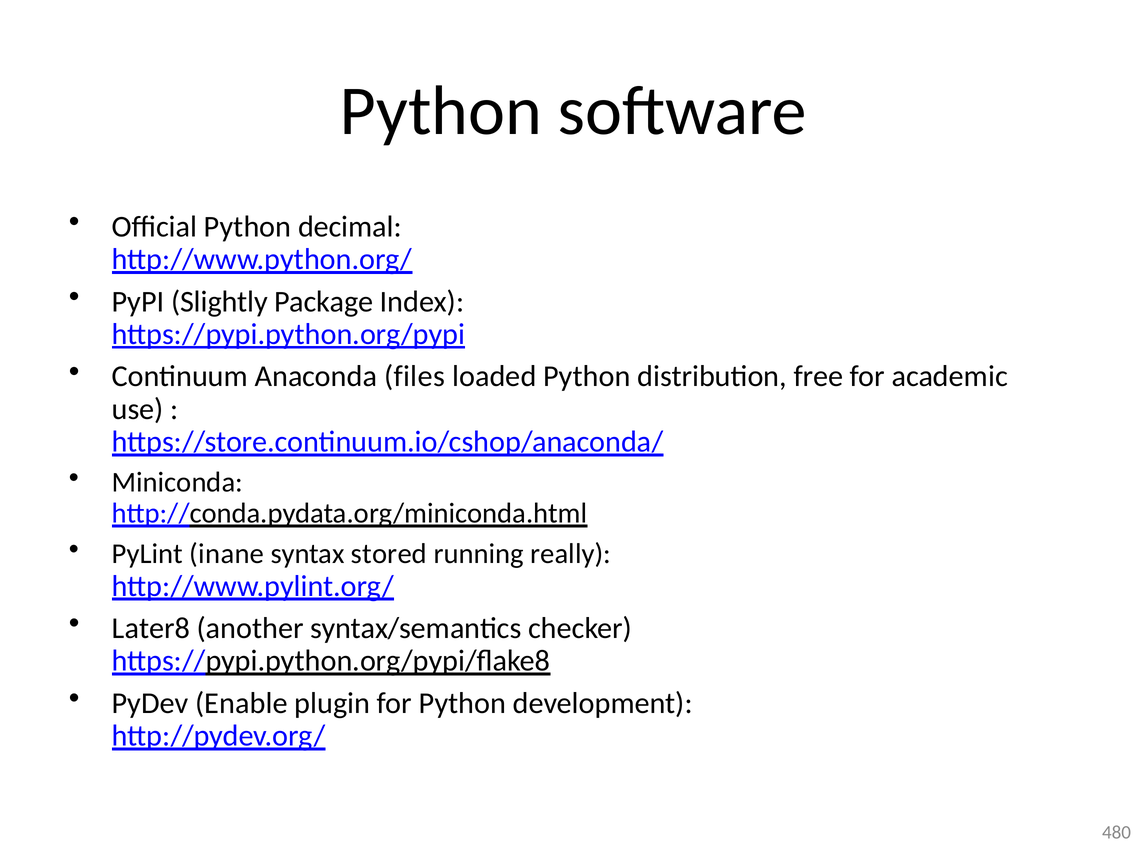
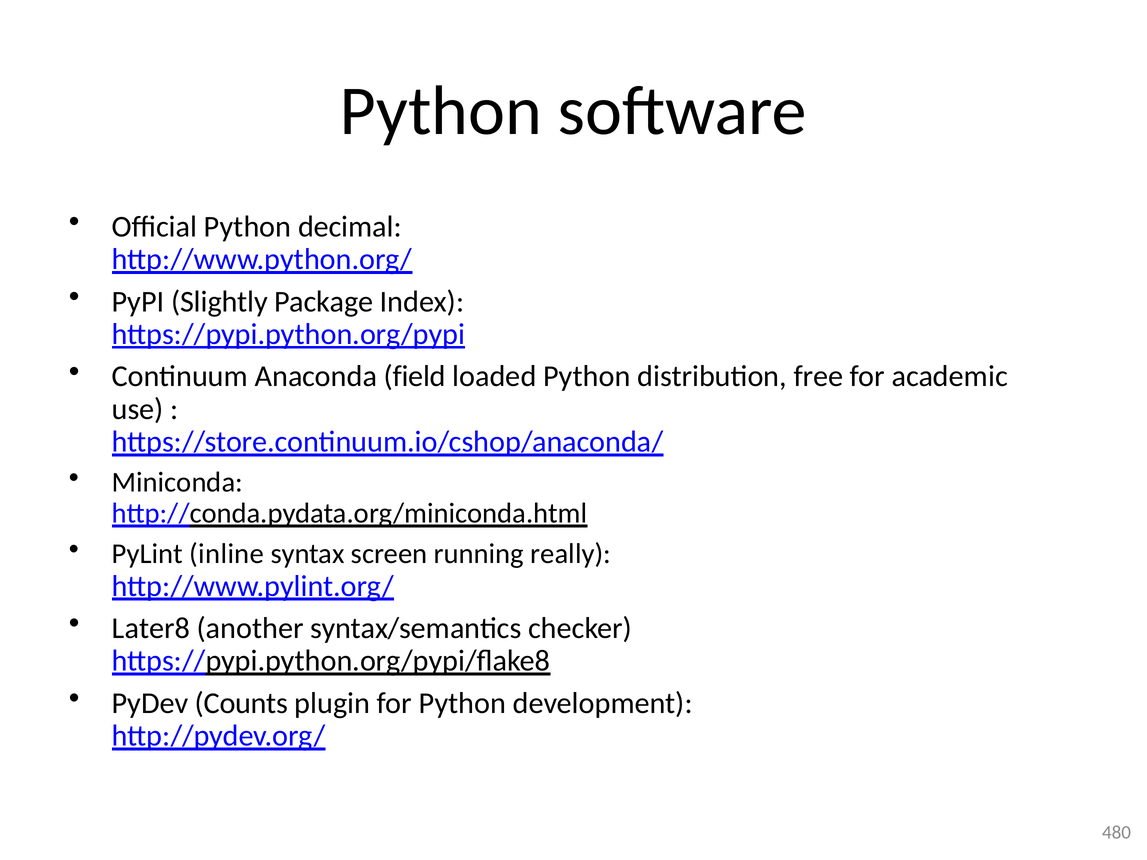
files: files -> field (415, 377)
inane: inane -> inline (227, 554)
stored: stored -> screen (389, 554)
Enable: Enable -> Counts (242, 703)
